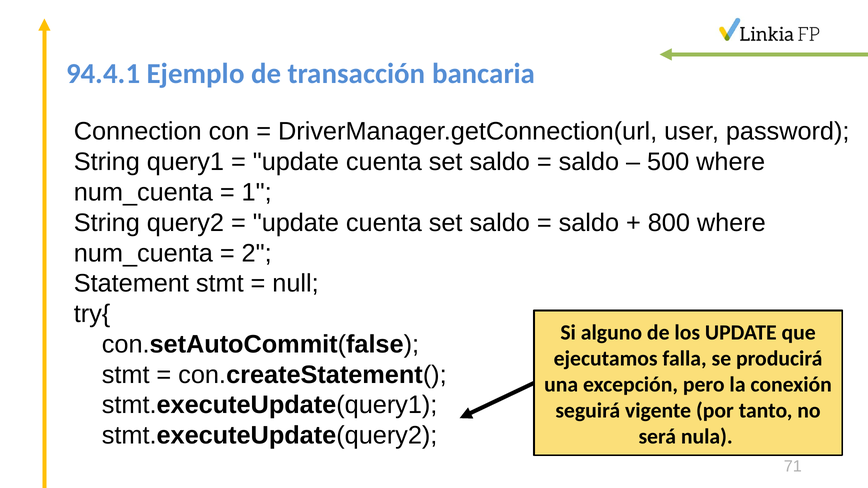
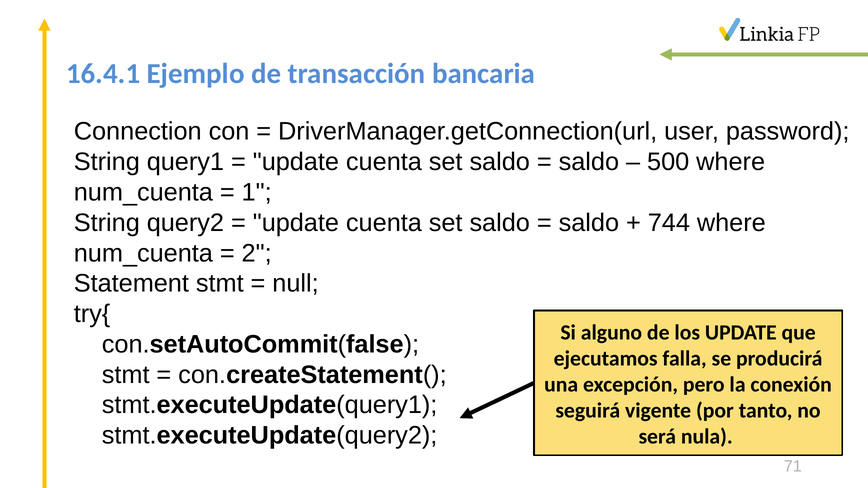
94.4.1: 94.4.1 -> 16.4.1 (103, 74)
800: 800 -> 744 (669, 223)
